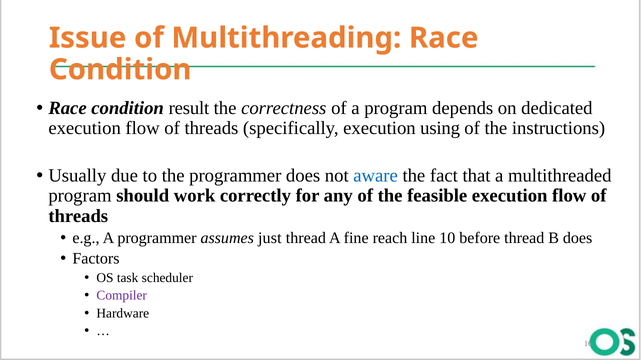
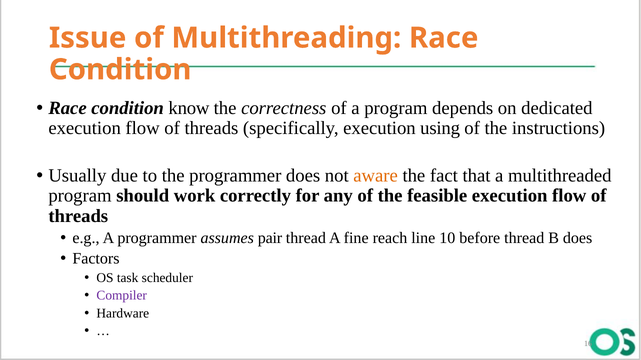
result: result -> know (189, 108)
aware colour: blue -> orange (376, 176)
just: just -> pair (270, 238)
